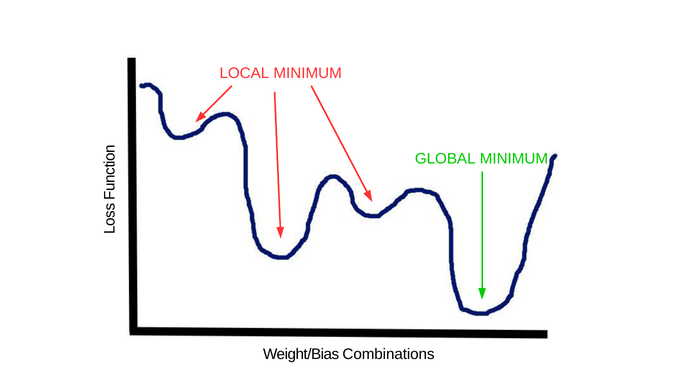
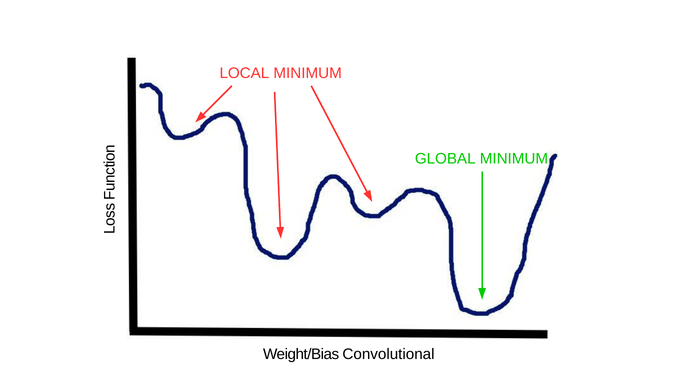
Combinations: Combinations -> Convolutional (389, 354)
